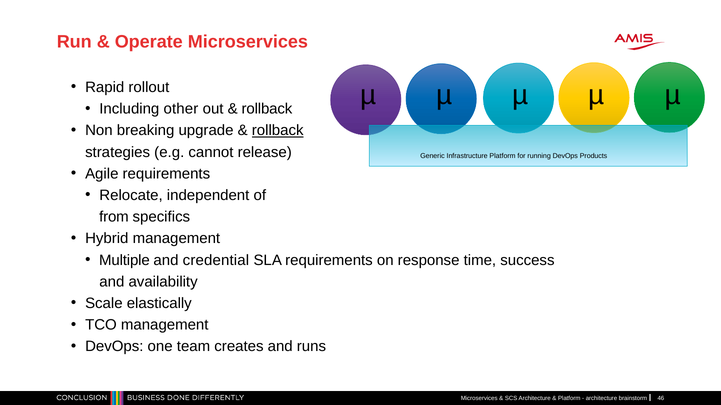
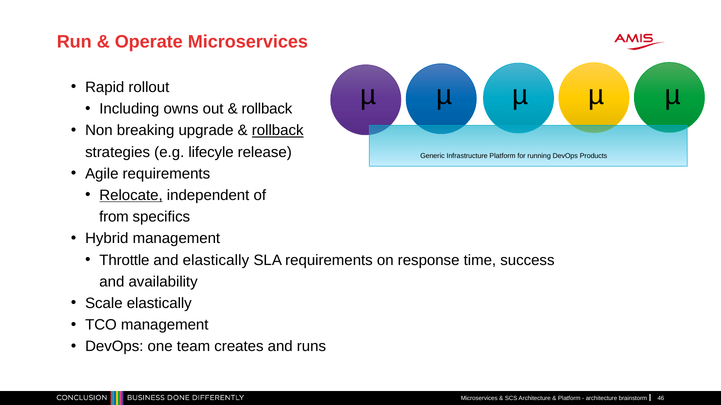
other: other -> owns (181, 109)
cannot: cannot -> lifecyle (211, 152)
Relocate underline: none -> present (131, 196)
Multiple: Multiple -> Throttle (124, 261)
and credential: credential -> elastically (216, 261)
